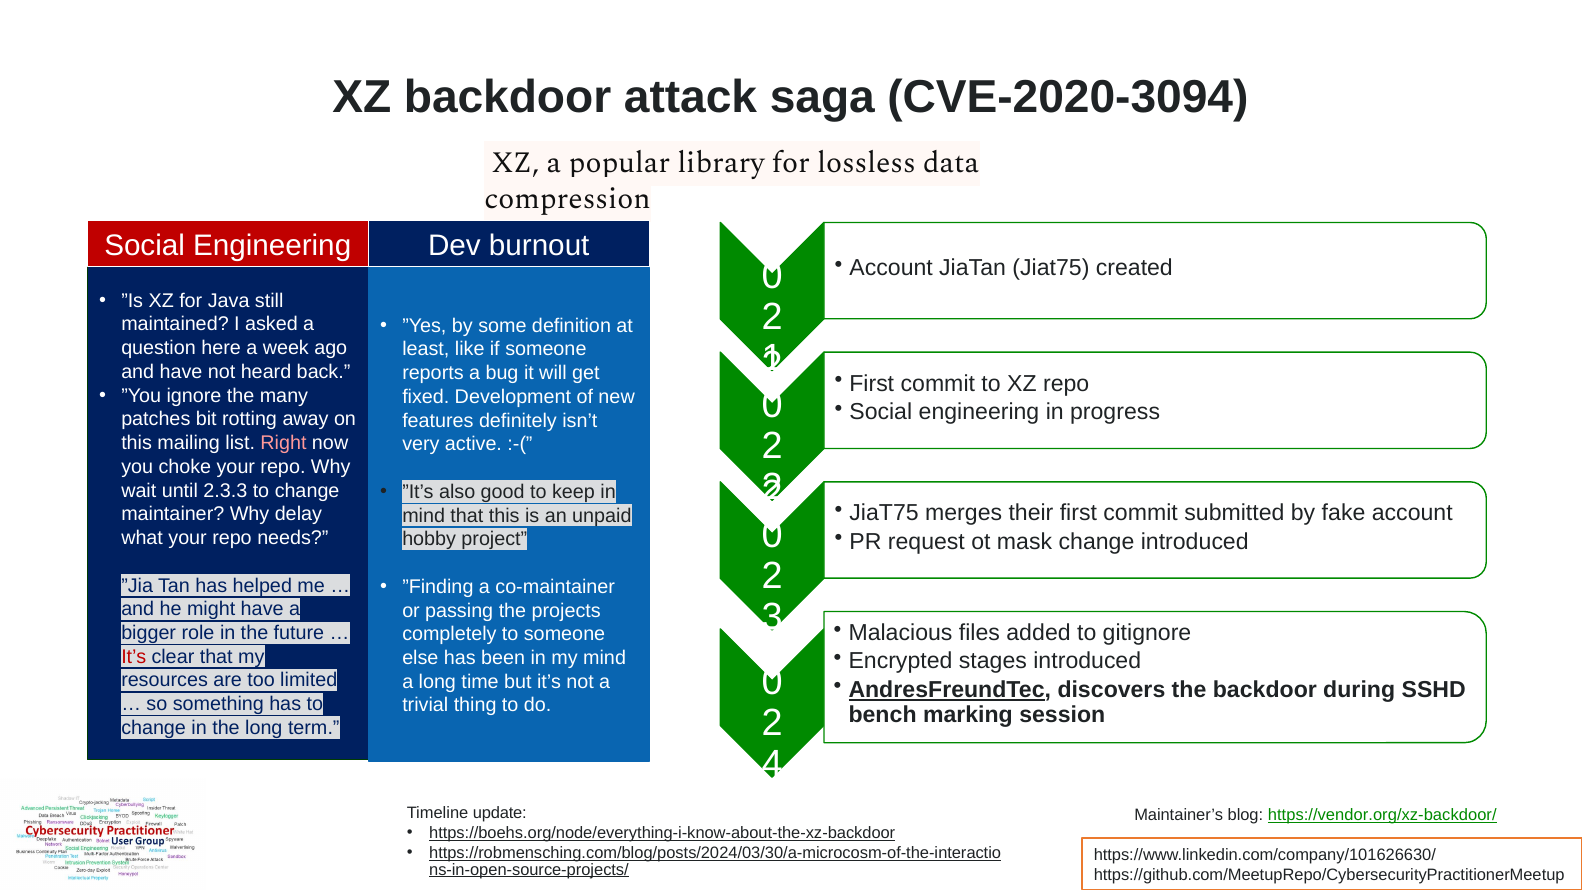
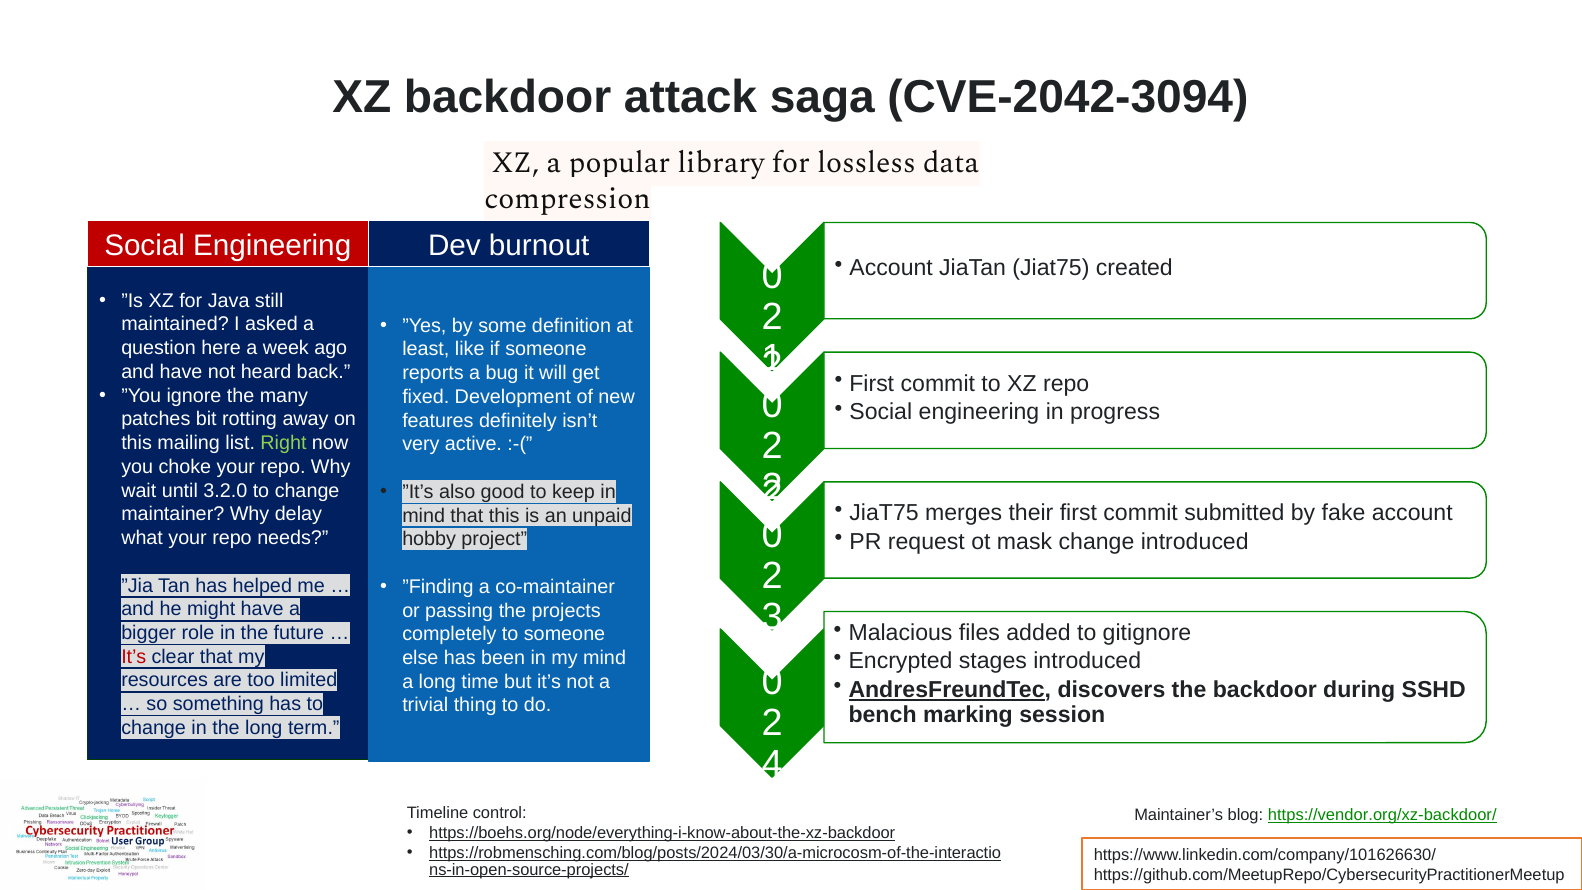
CVE-2020-3094: CVE-2020-3094 -> CVE-2042-3094 (1068, 97)
Right colour: pink -> light green (284, 443)
2.3.3: 2.3.3 -> 3.2.0 (225, 490)
update: update -> control (500, 813)
